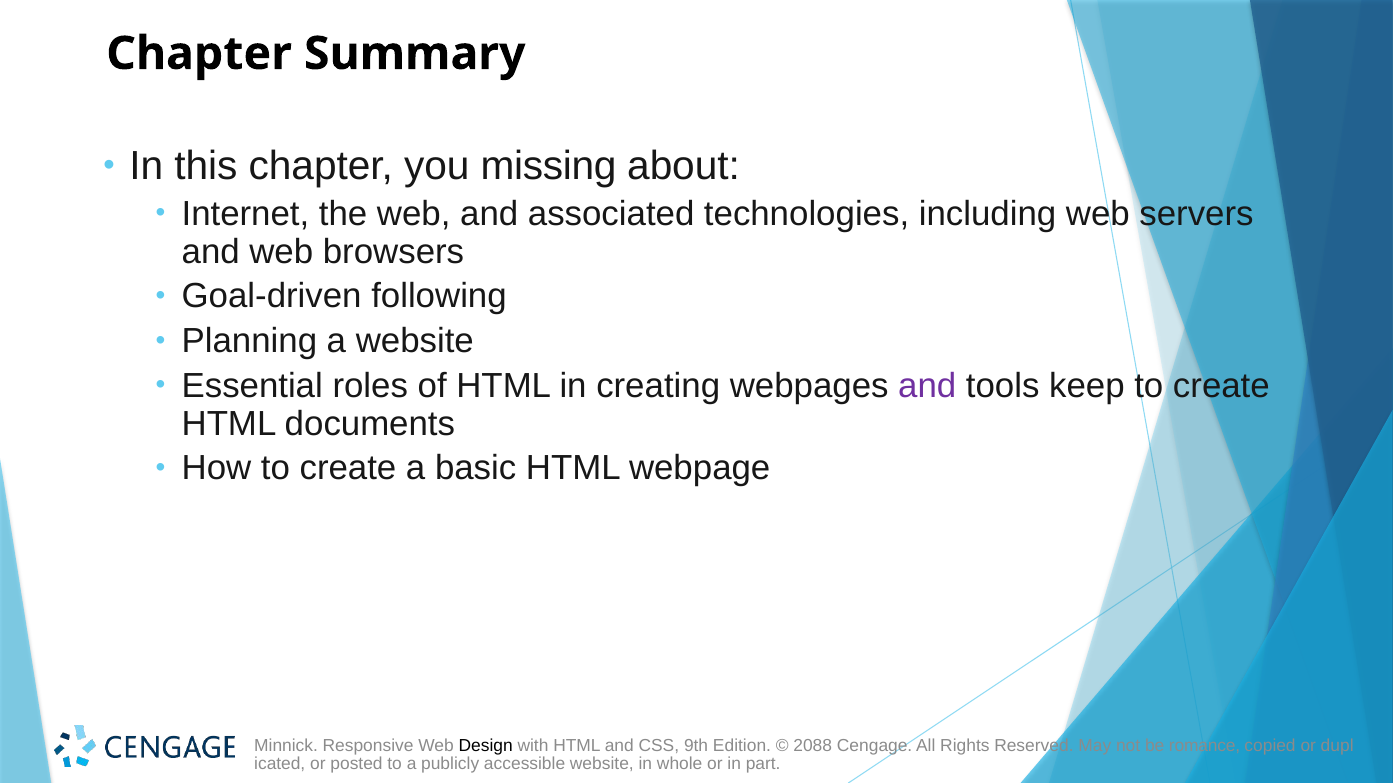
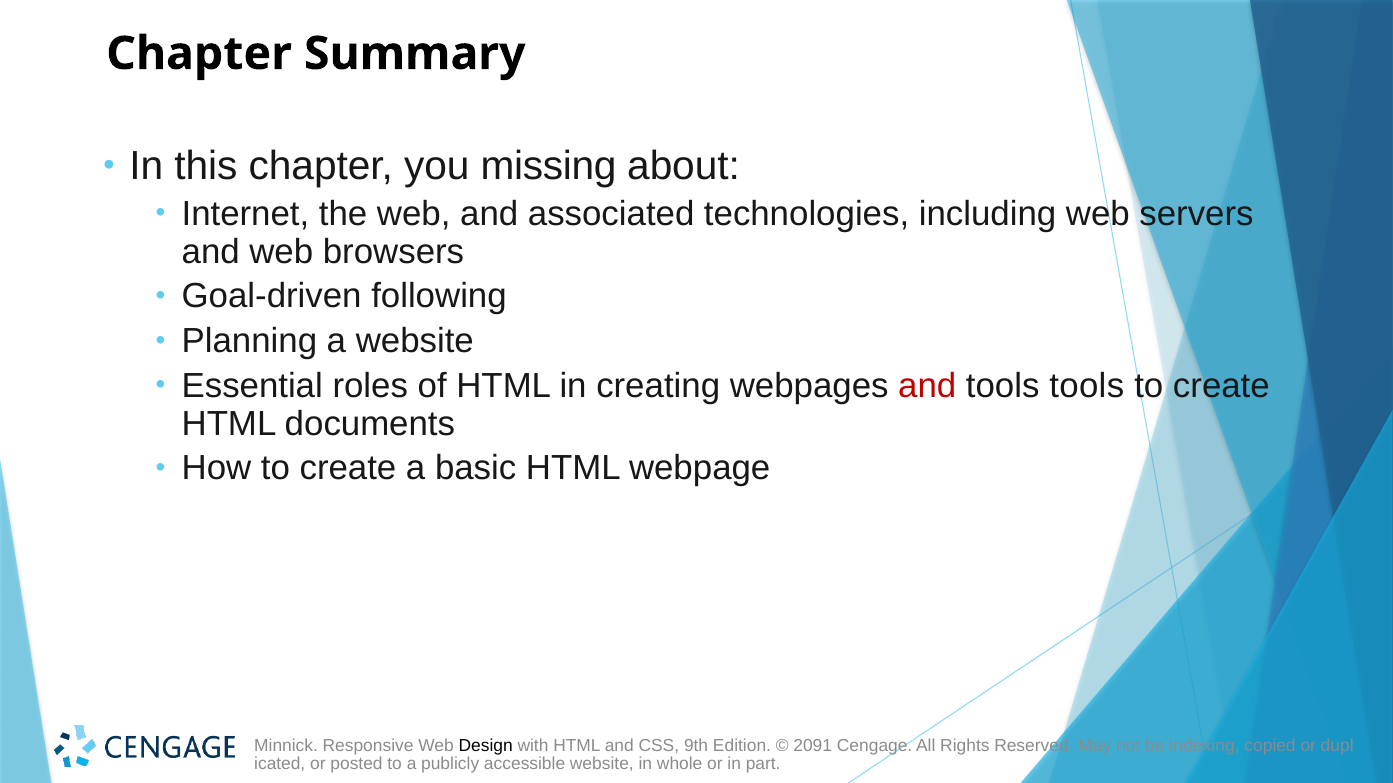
and colour: purple -> red (927, 386)
tools keep: keep -> tools (1087, 386)
2088: 2088 -> 2091 (813, 746)
romance: romance -> indexing (1204, 746)
